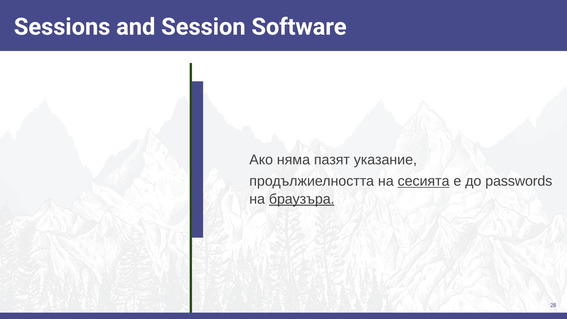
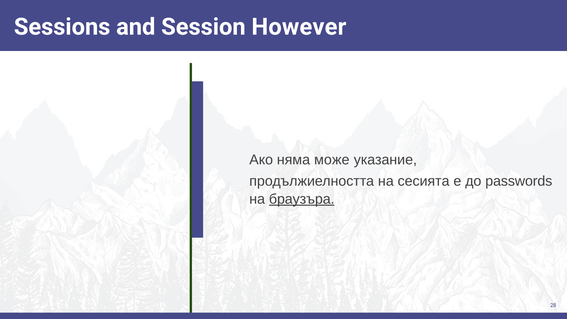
Software: Software -> However (299, 27)
пазят: пазят -> може (332, 160)
сесията underline: present -> none (424, 181)
